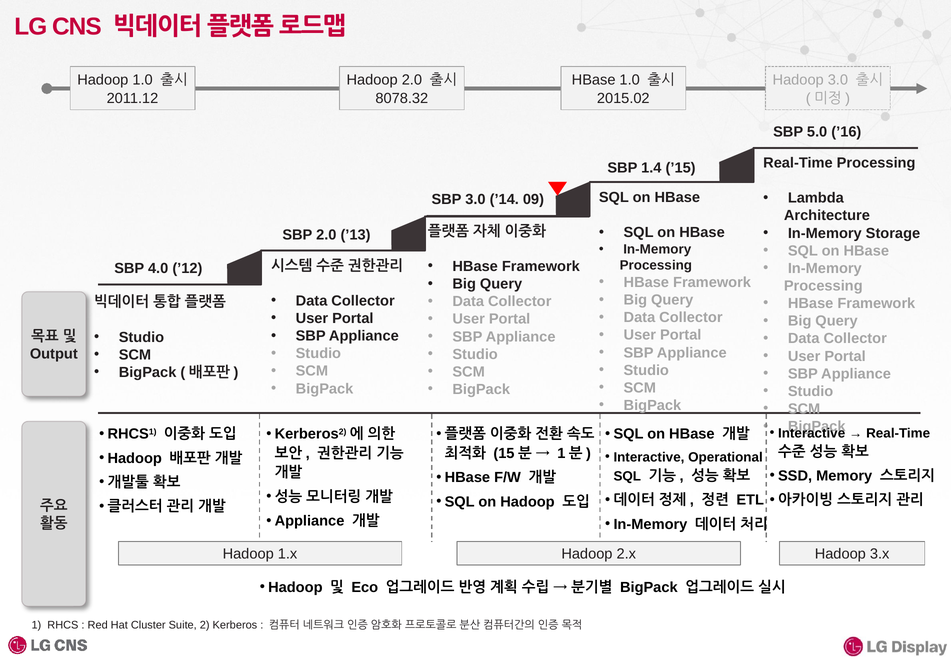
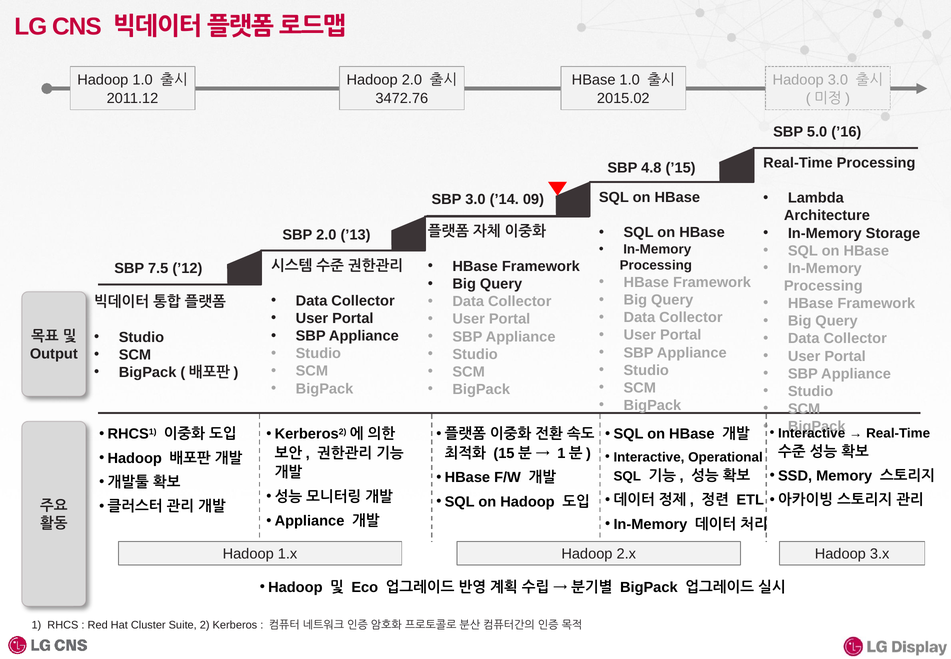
8078.32: 8078.32 -> 3472.76 (402, 98)
1.4: 1.4 -> 4.8 (651, 168)
4.0: 4.0 -> 7.5 (158, 268)
